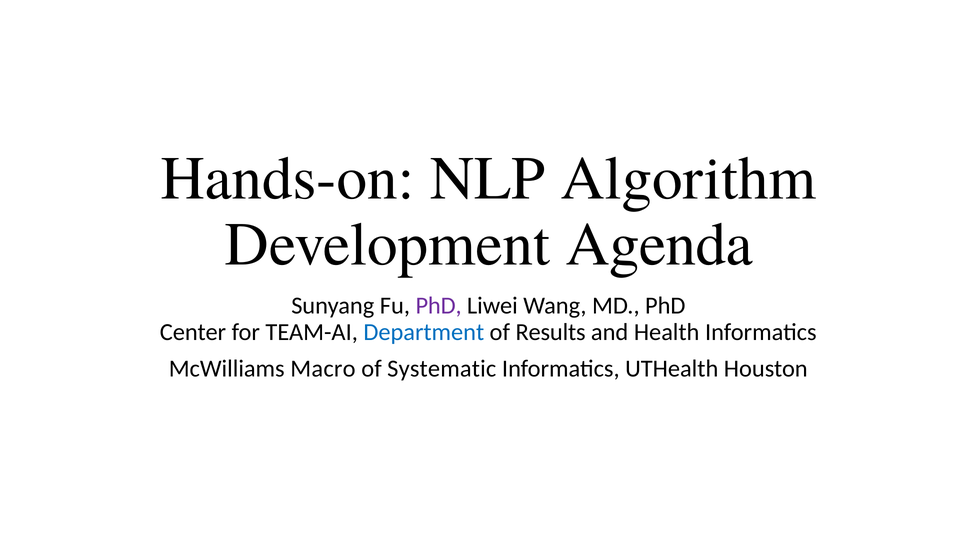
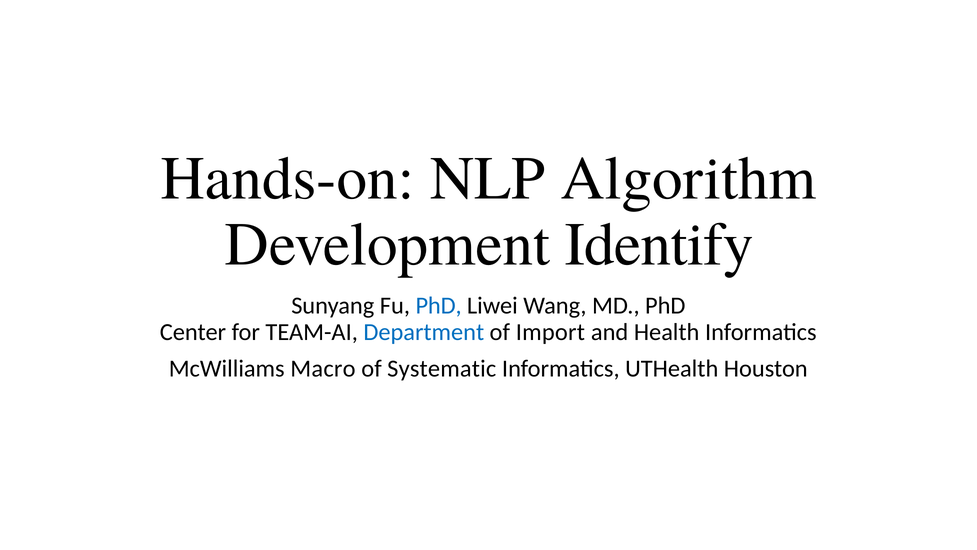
Agenda: Agenda -> Identify (659, 244)
PhD colour: purple -> blue (439, 305)
Results: Results -> Import (550, 332)
